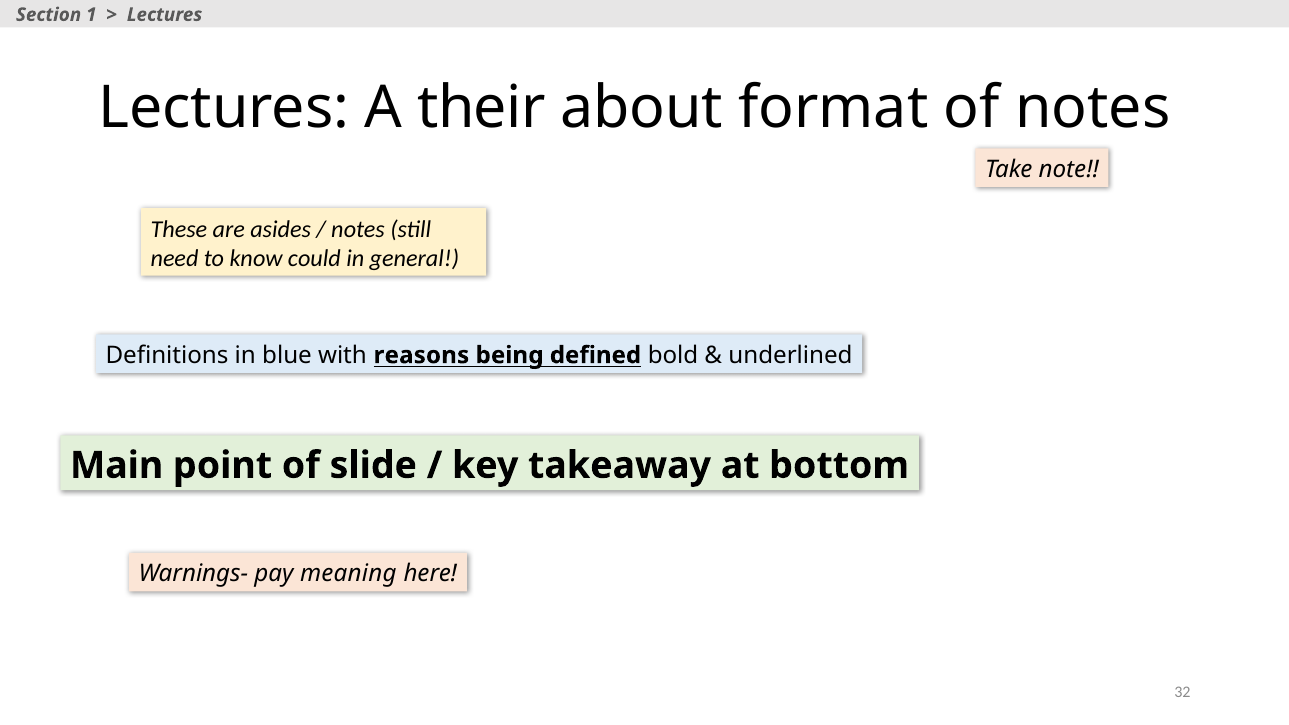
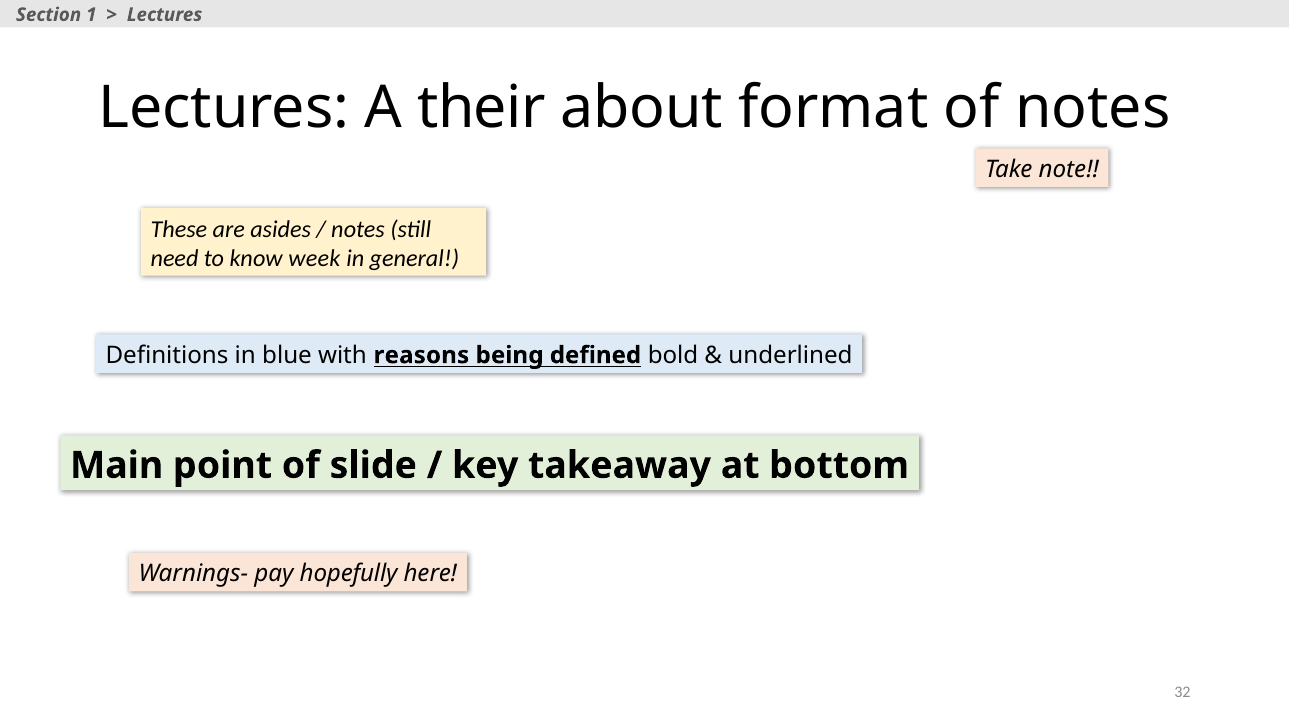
could: could -> week (314, 258)
meaning: meaning -> hopefully (349, 574)
